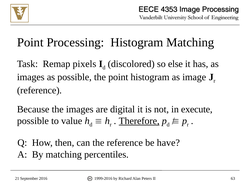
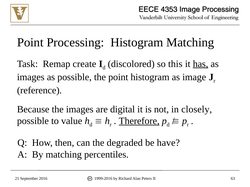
pixels: pixels -> create (84, 64)
else: else -> this (175, 64)
has underline: none -> present (201, 64)
execute: execute -> closely (197, 110)
the reference: reference -> degraded (125, 143)
